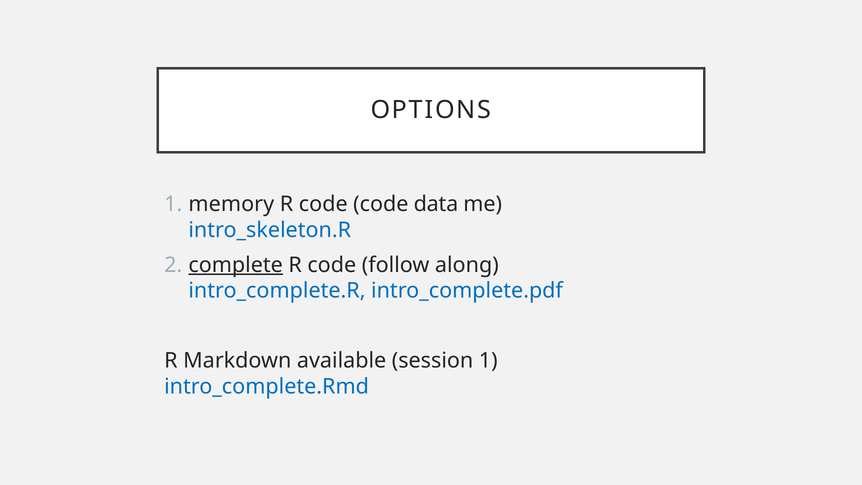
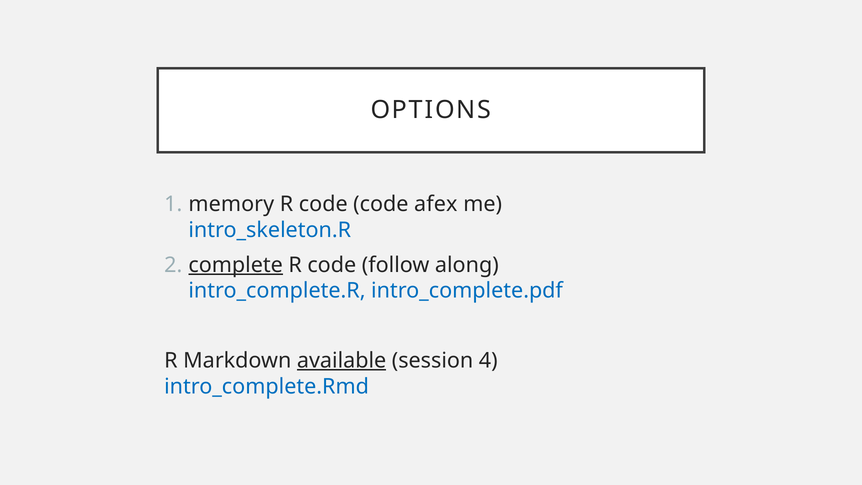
data: data -> afex (436, 204)
available underline: none -> present (342, 360)
session 1: 1 -> 4 (488, 360)
